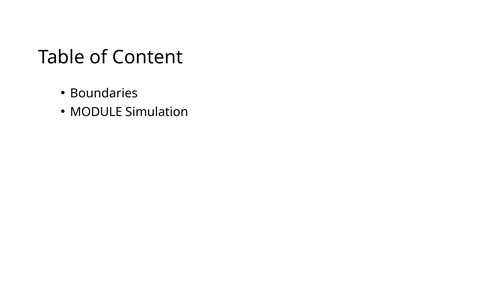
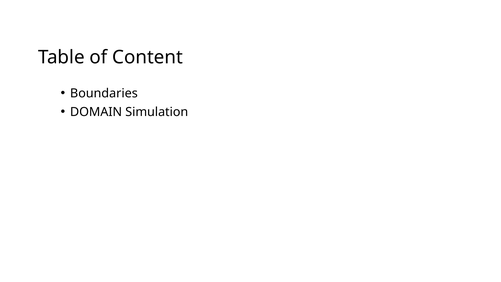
MODULE: MODULE -> DOMAIN (96, 112)
